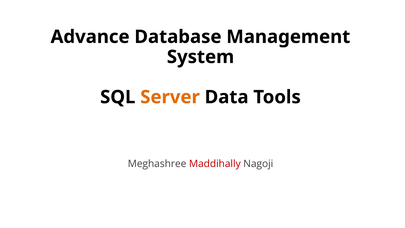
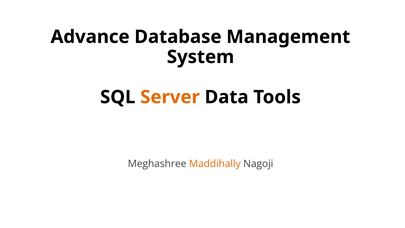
Maddihally colour: red -> orange (215, 164)
